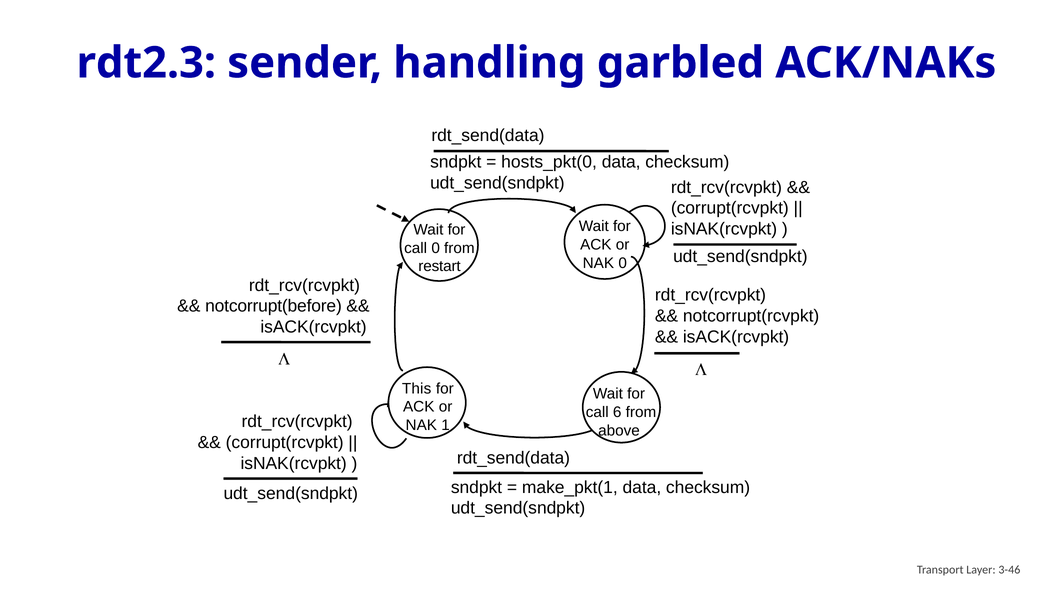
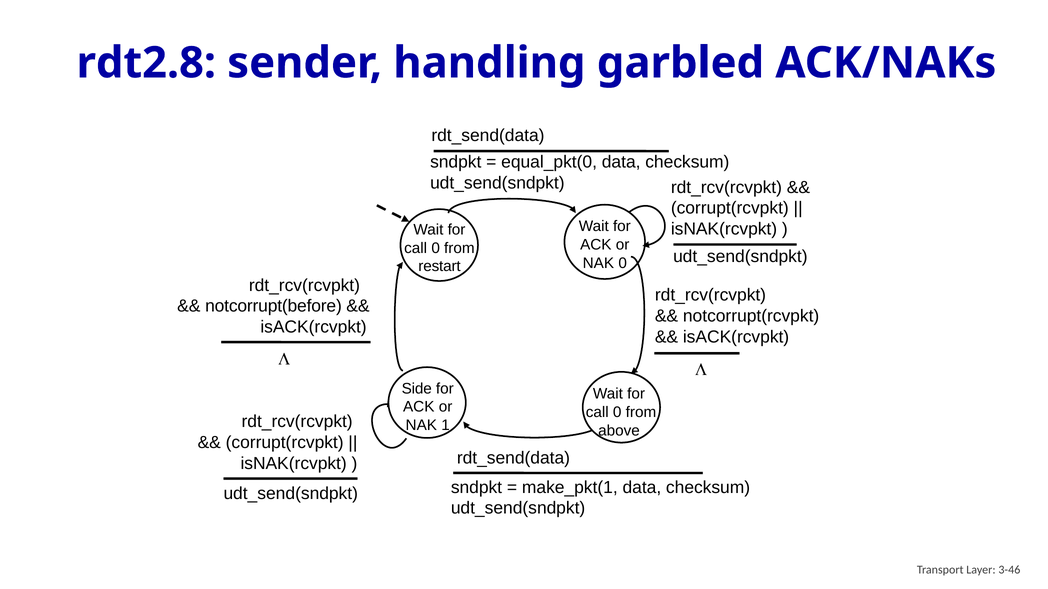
rdt2.3: rdt2.3 -> rdt2.8 (146, 63)
hosts_pkt(0: hosts_pkt(0 -> equal_pkt(0 (549, 162)
This: This -> Side (417, 389)
6: 6 -> 0 (617, 413)
